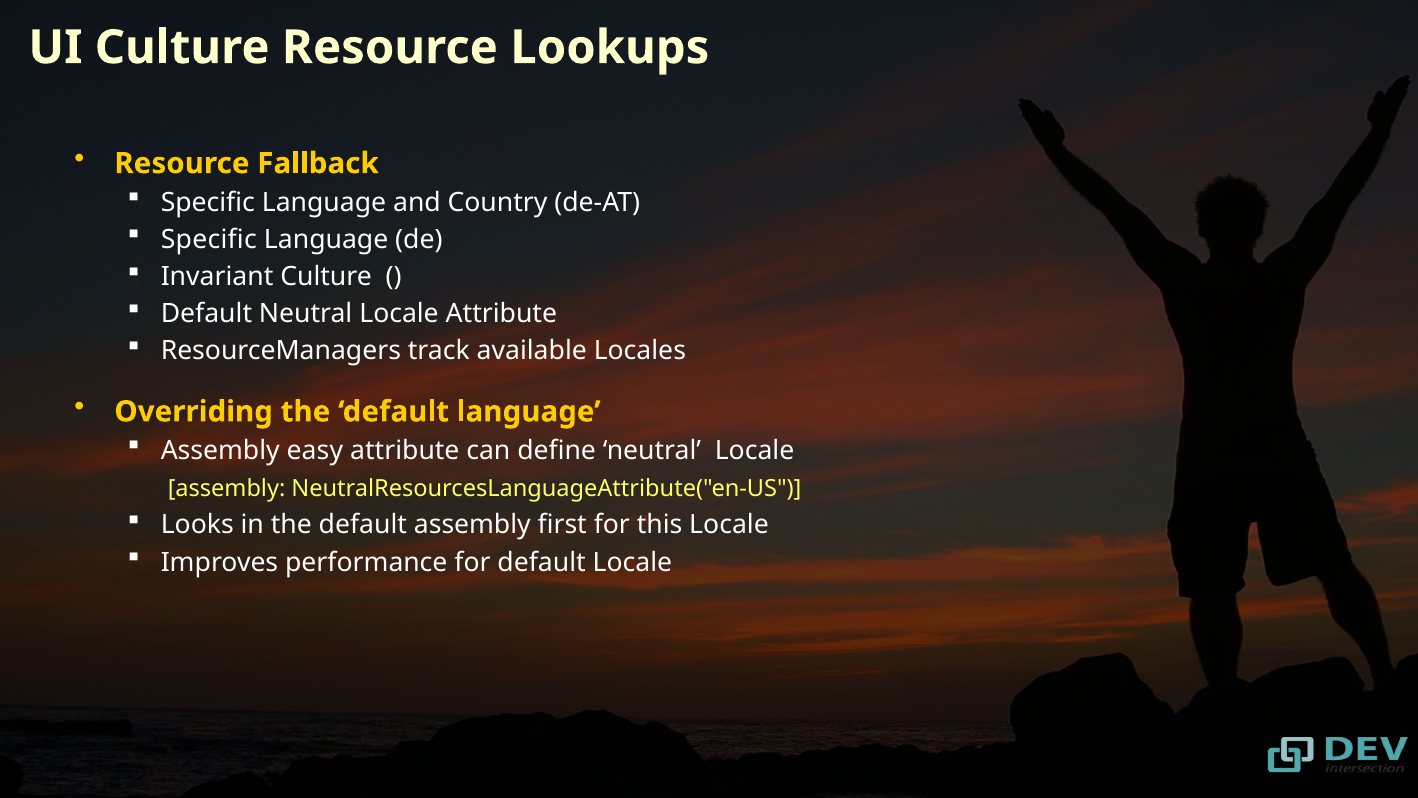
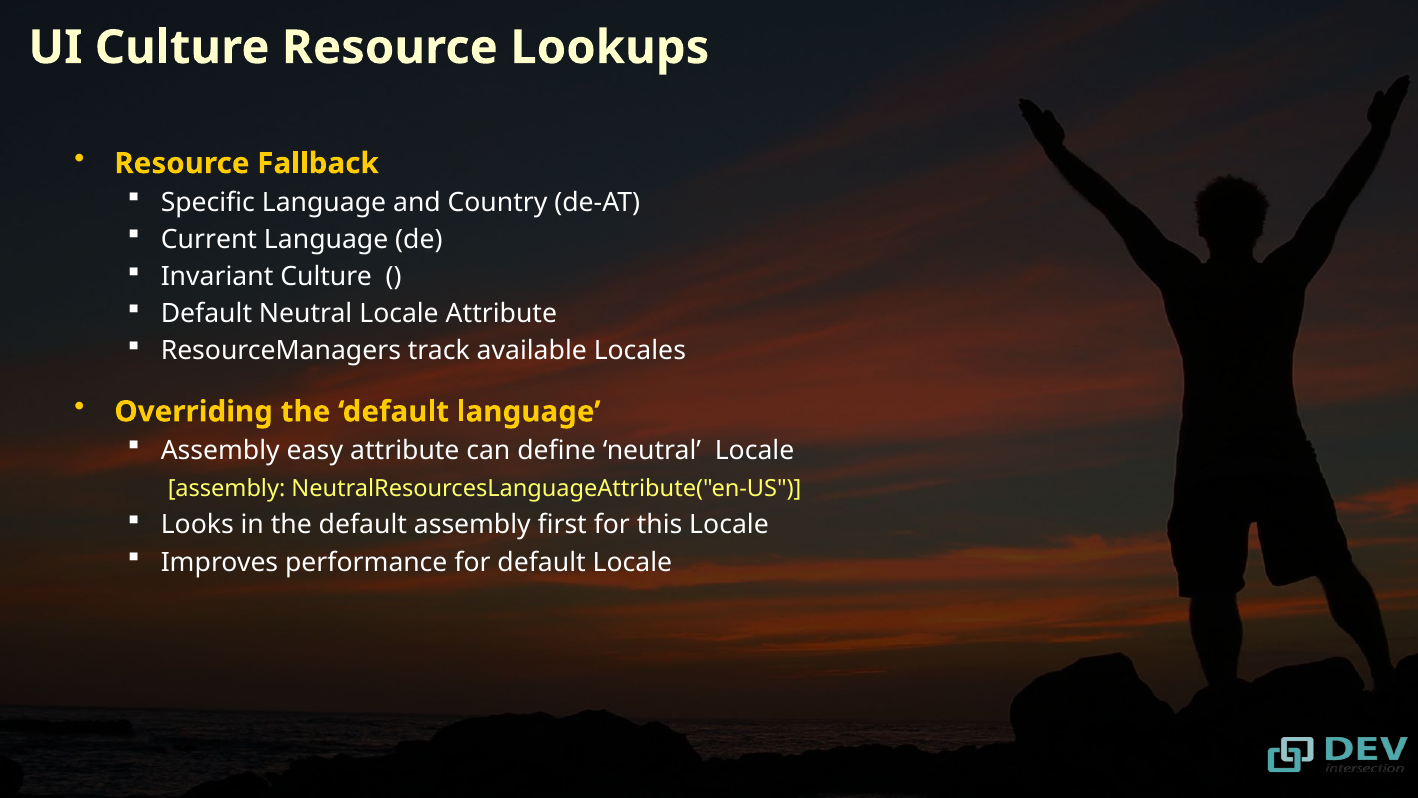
Specific: Specific -> Current (209, 239)
